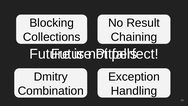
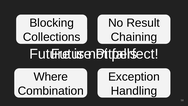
Dmitry: Dmitry -> Where (51, 77)
